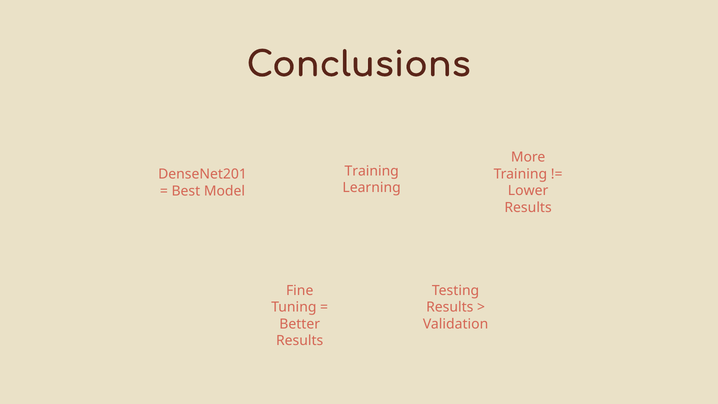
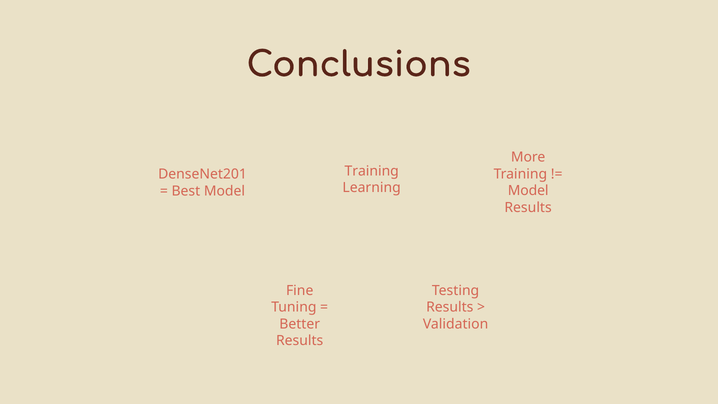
Lower: Lower -> Model (528, 191)
